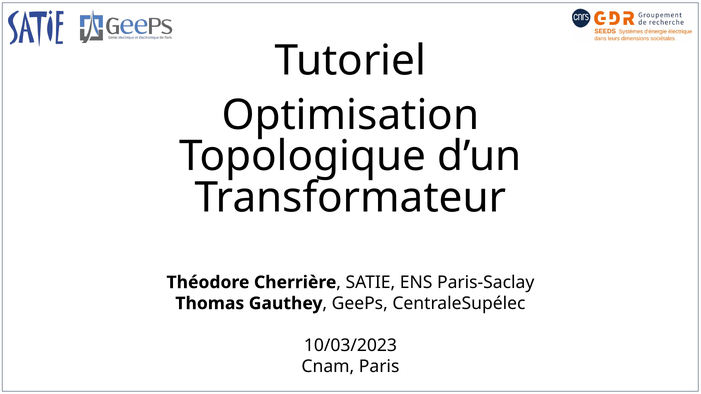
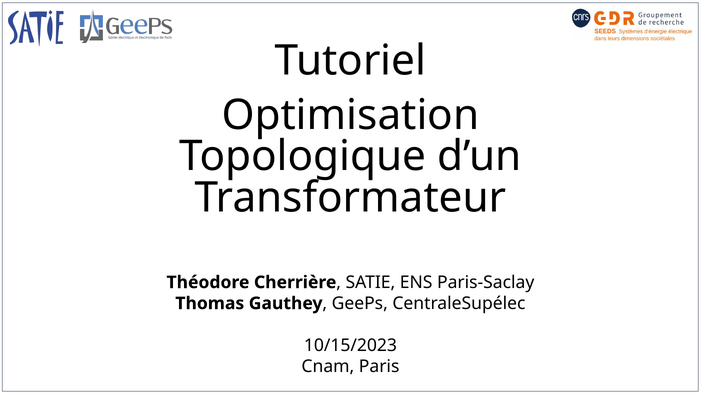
10/03/2023: 10/03/2023 -> 10/15/2023 (350, 346)
